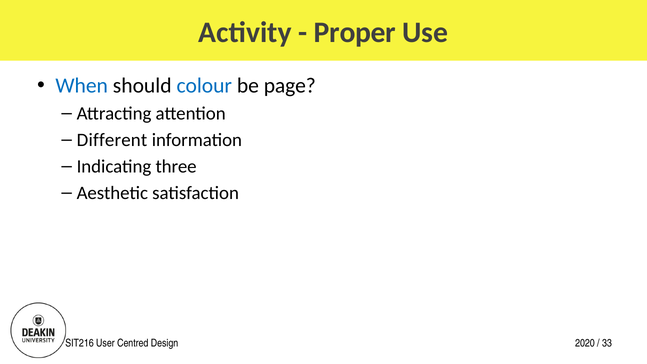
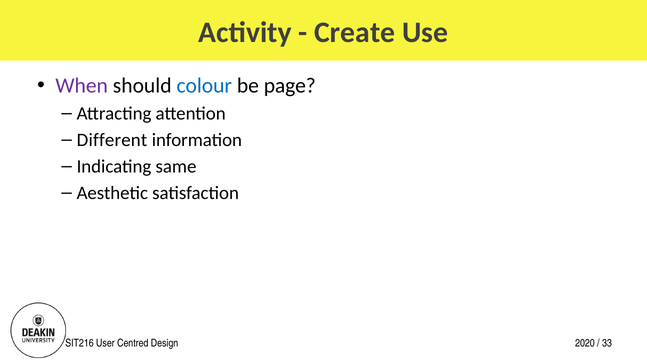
Proper: Proper -> Create (355, 32)
When colour: blue -> purple (82, 86)
three: three -> same (176, 166)
